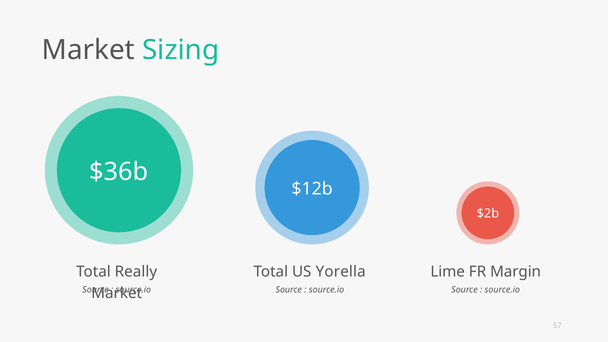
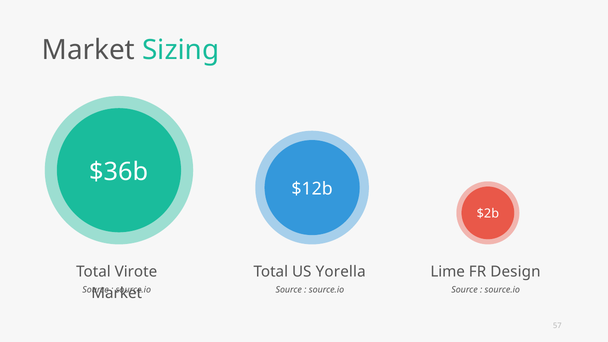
Really: Really -> Virote (136, 272)
Margin: Margin -> Design (515, 272)
